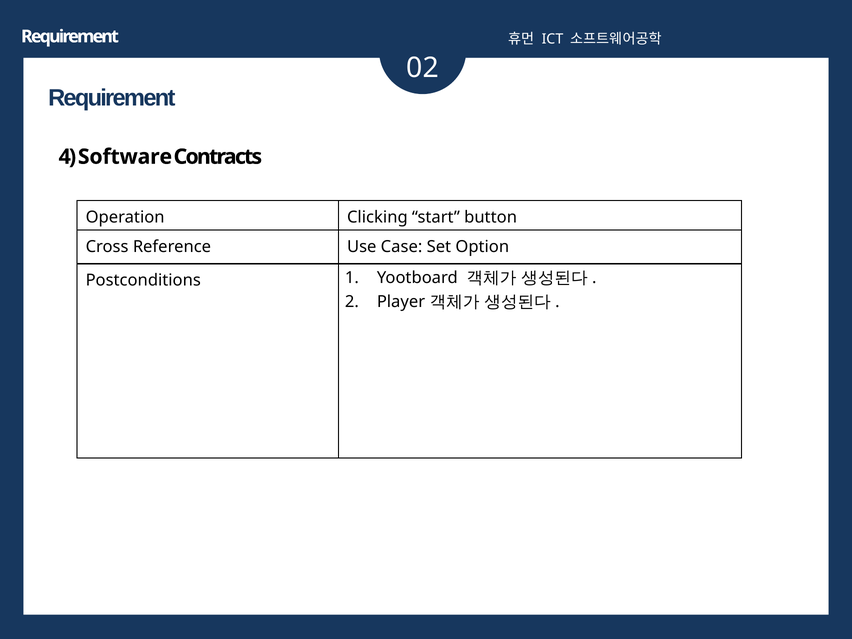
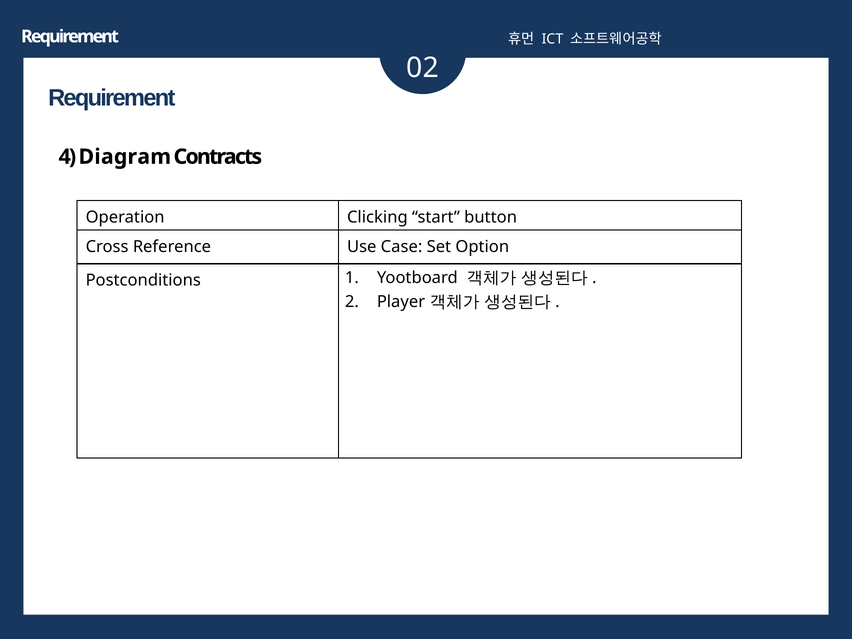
Software: Software -> Diagram (125, 157)
